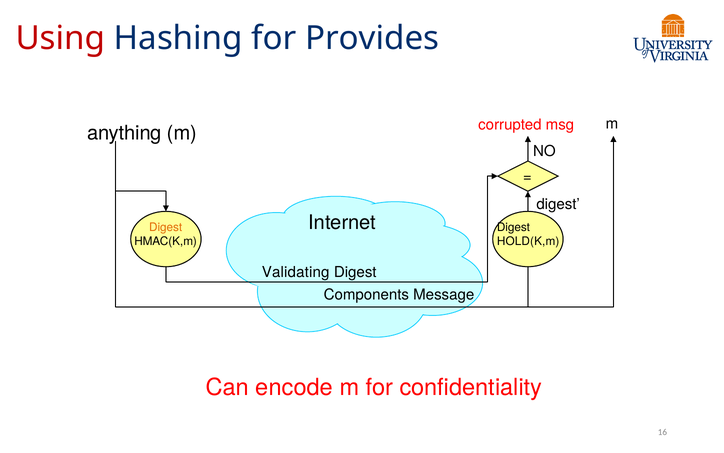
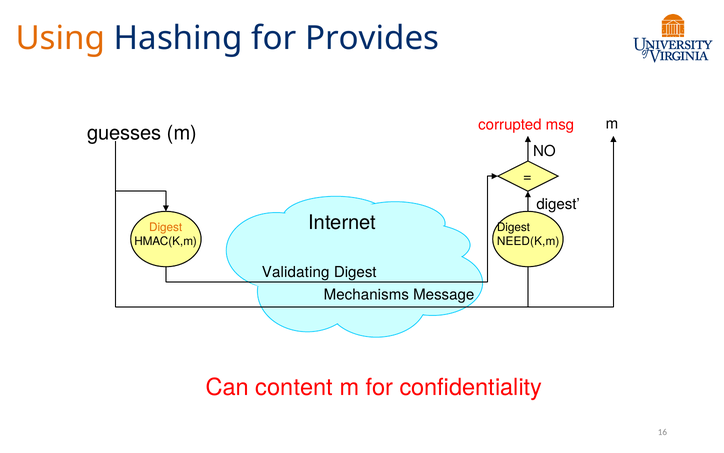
Using colour: red -> orange (61, 38)
anything: anything -> guesses (124, 133)
HOLD(K,m: HOLD(K,m -> NEED(K,m (528, 241)
Components: Components -> Mechanisms (366, 295)
encode: encode -> content (294, 387)
